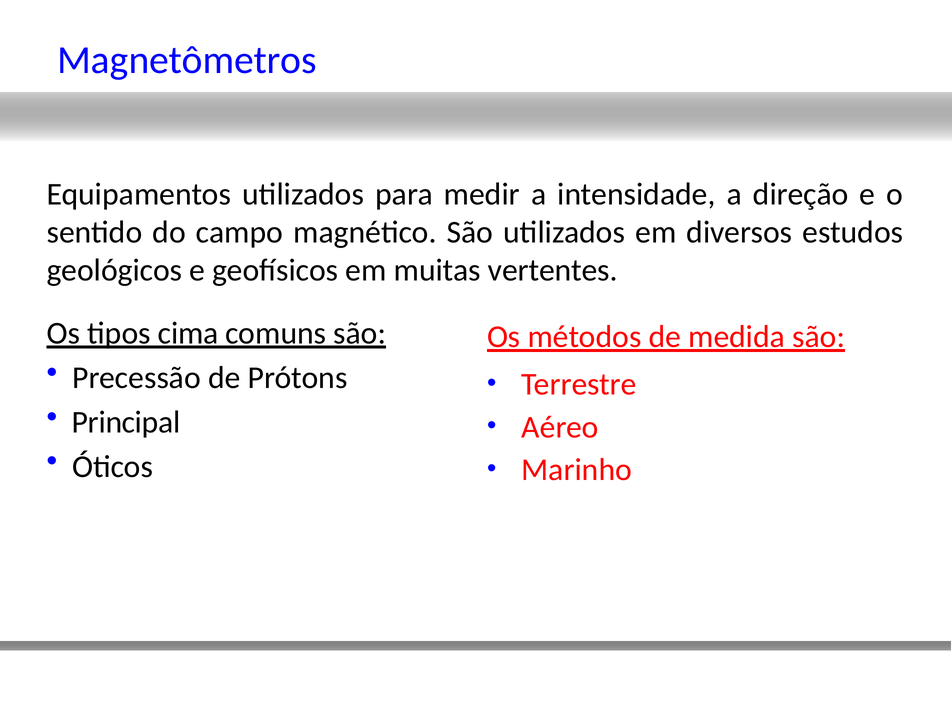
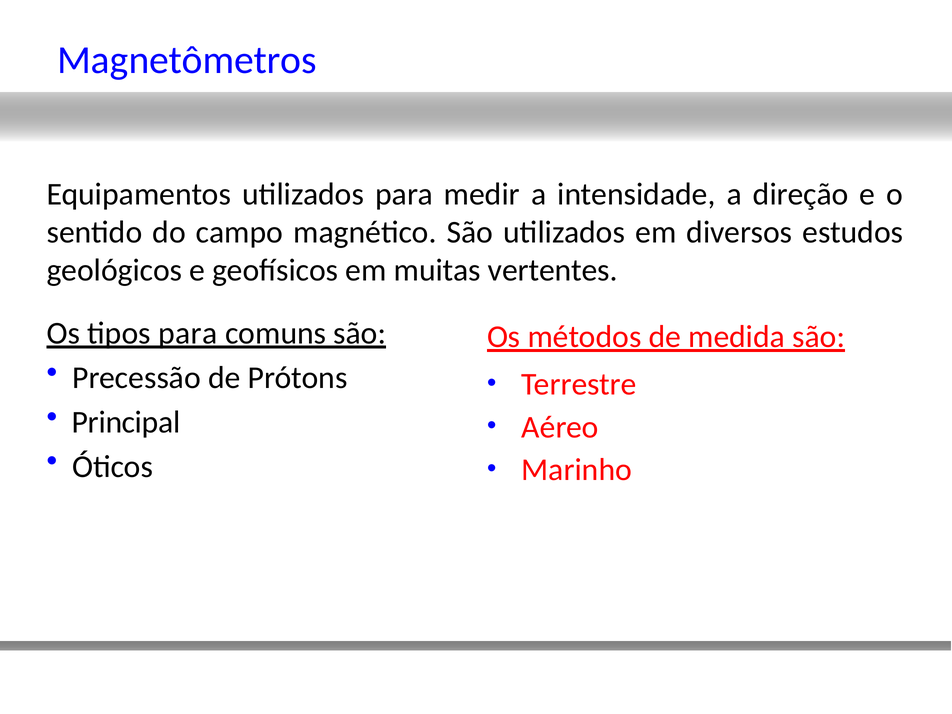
tipos cima: cima -> para (188, 333)
